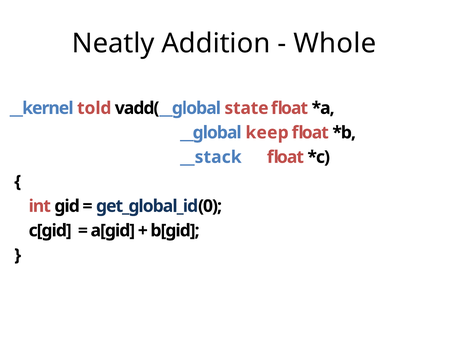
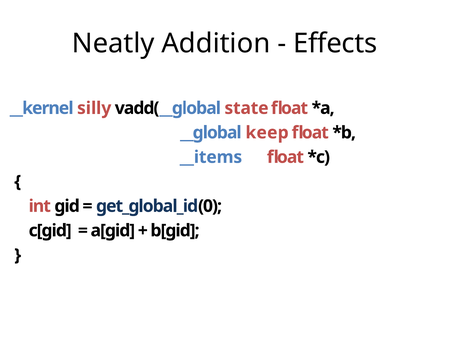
Whole: Whole -> Effects (335, 43)
told: told -> silly (94, 108)
__stack: __stack -> __items (211, 157)
